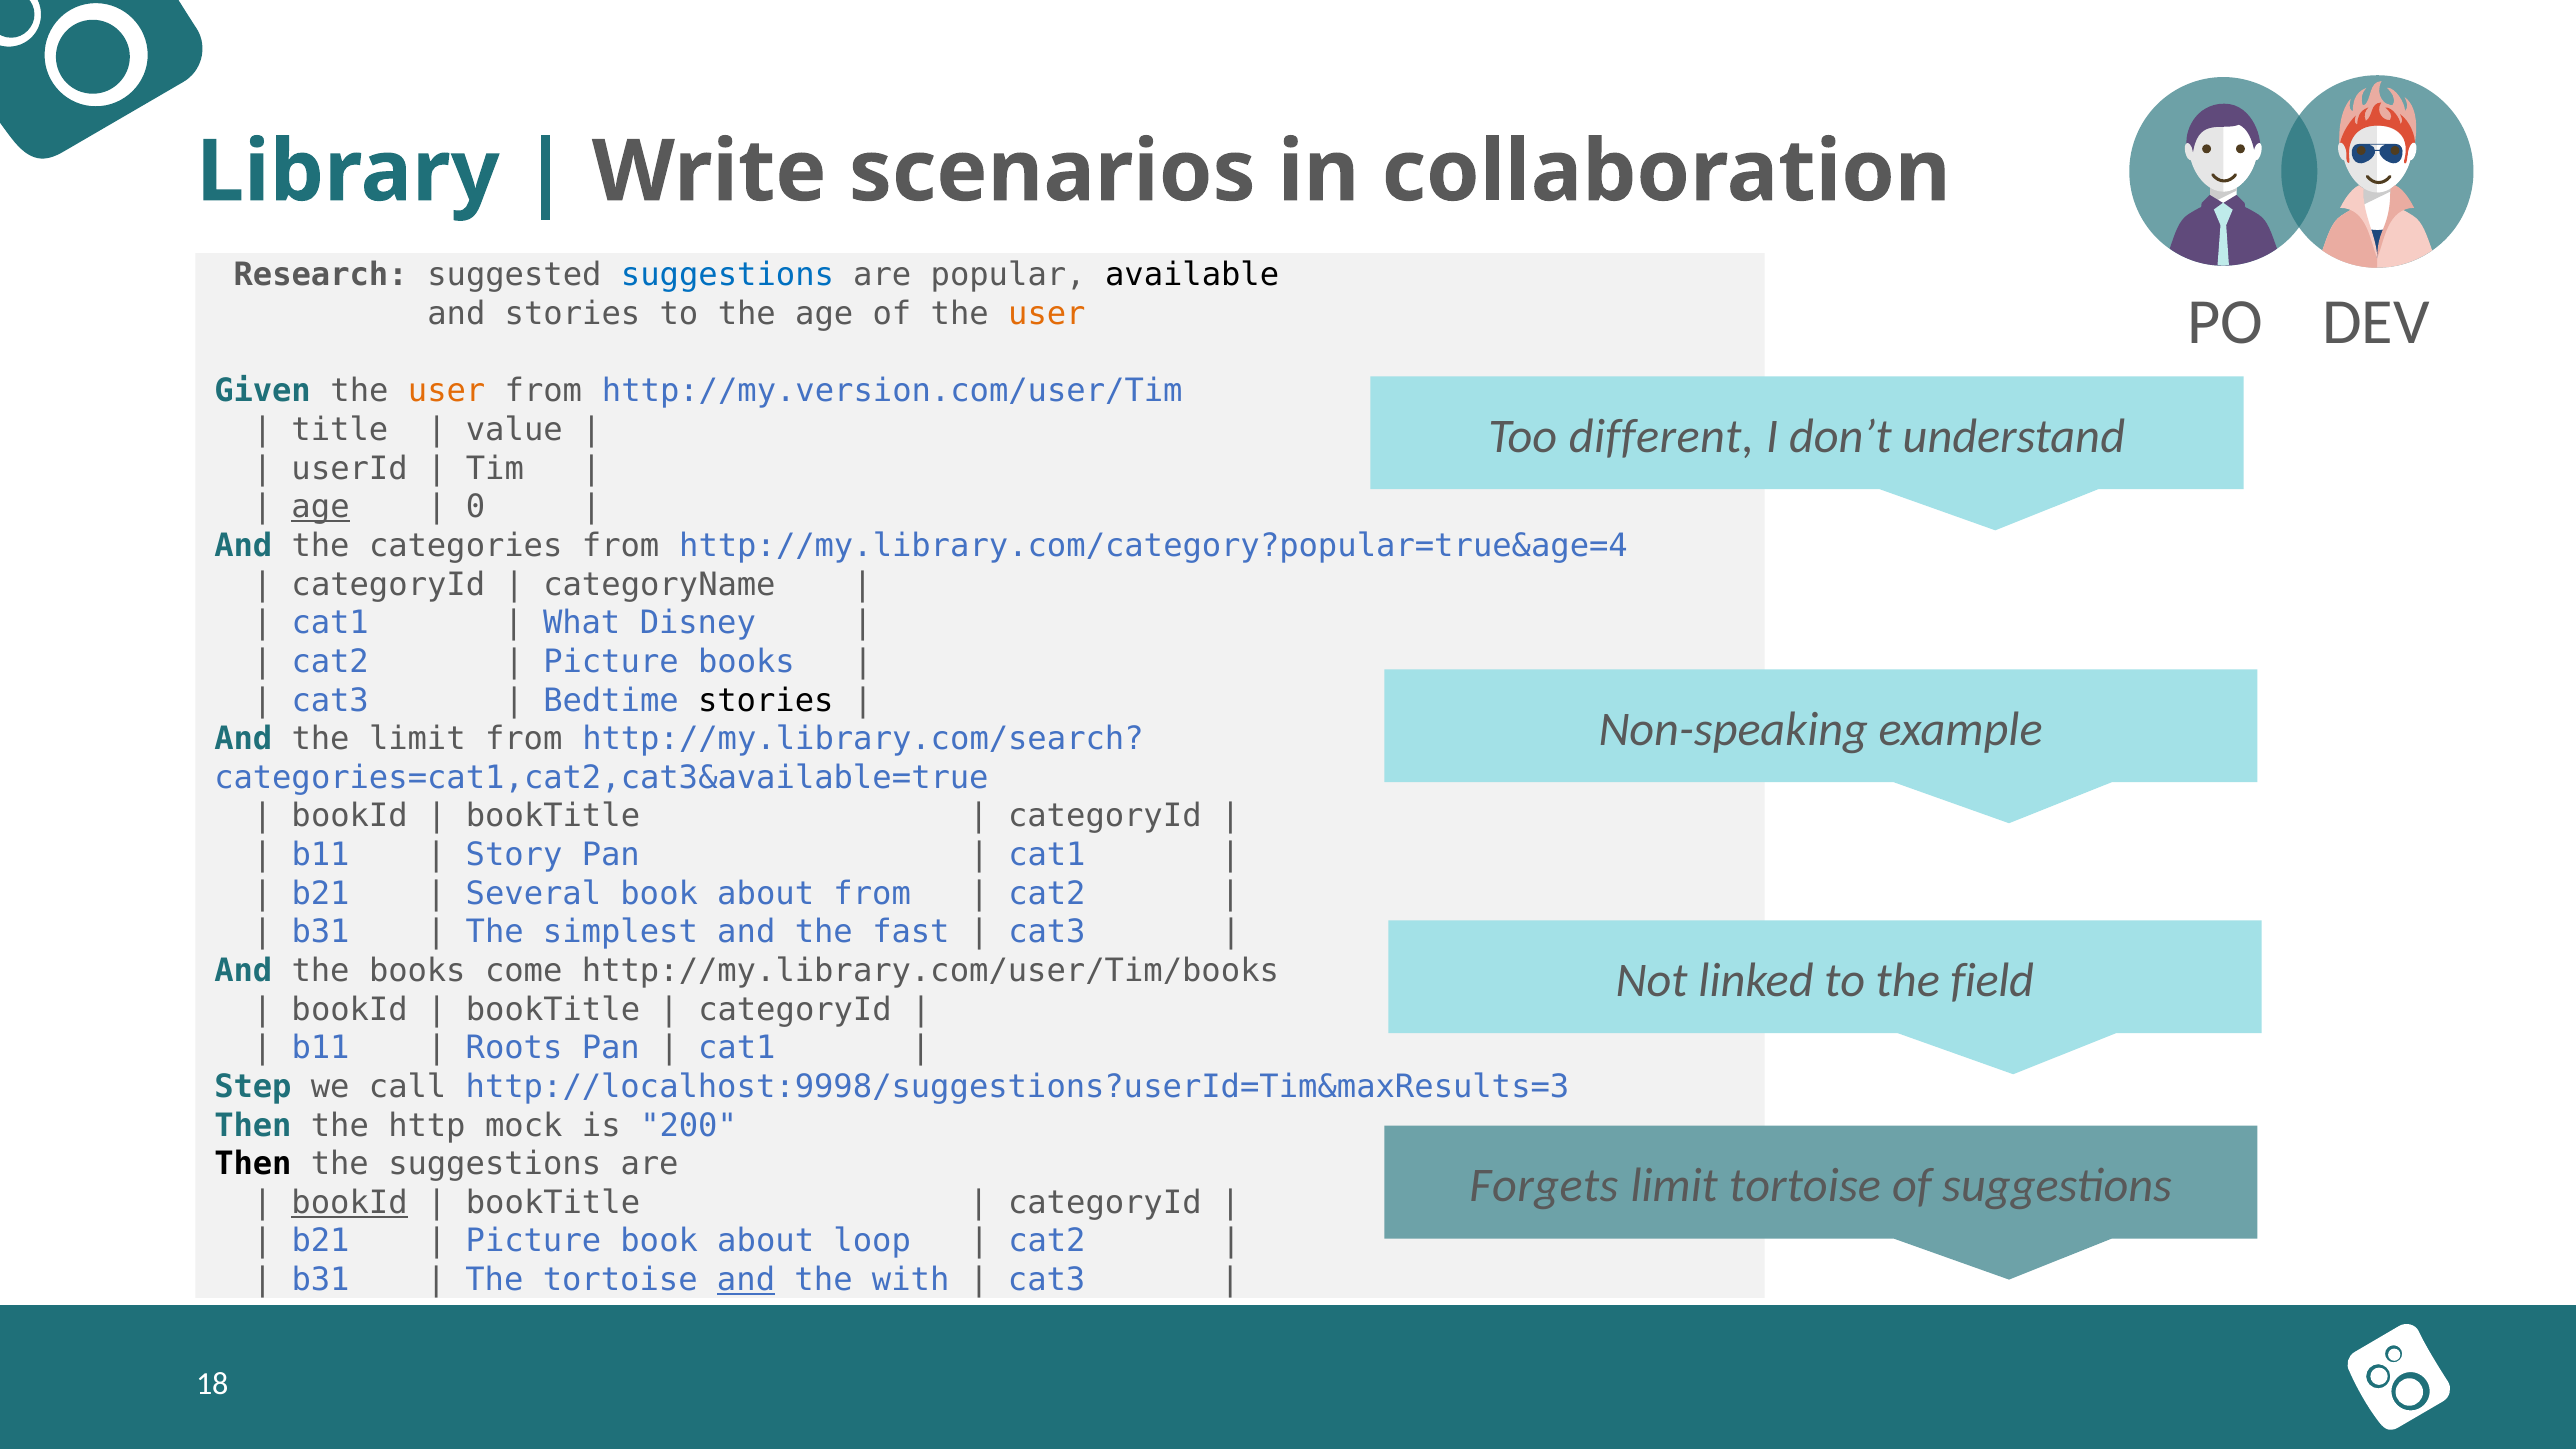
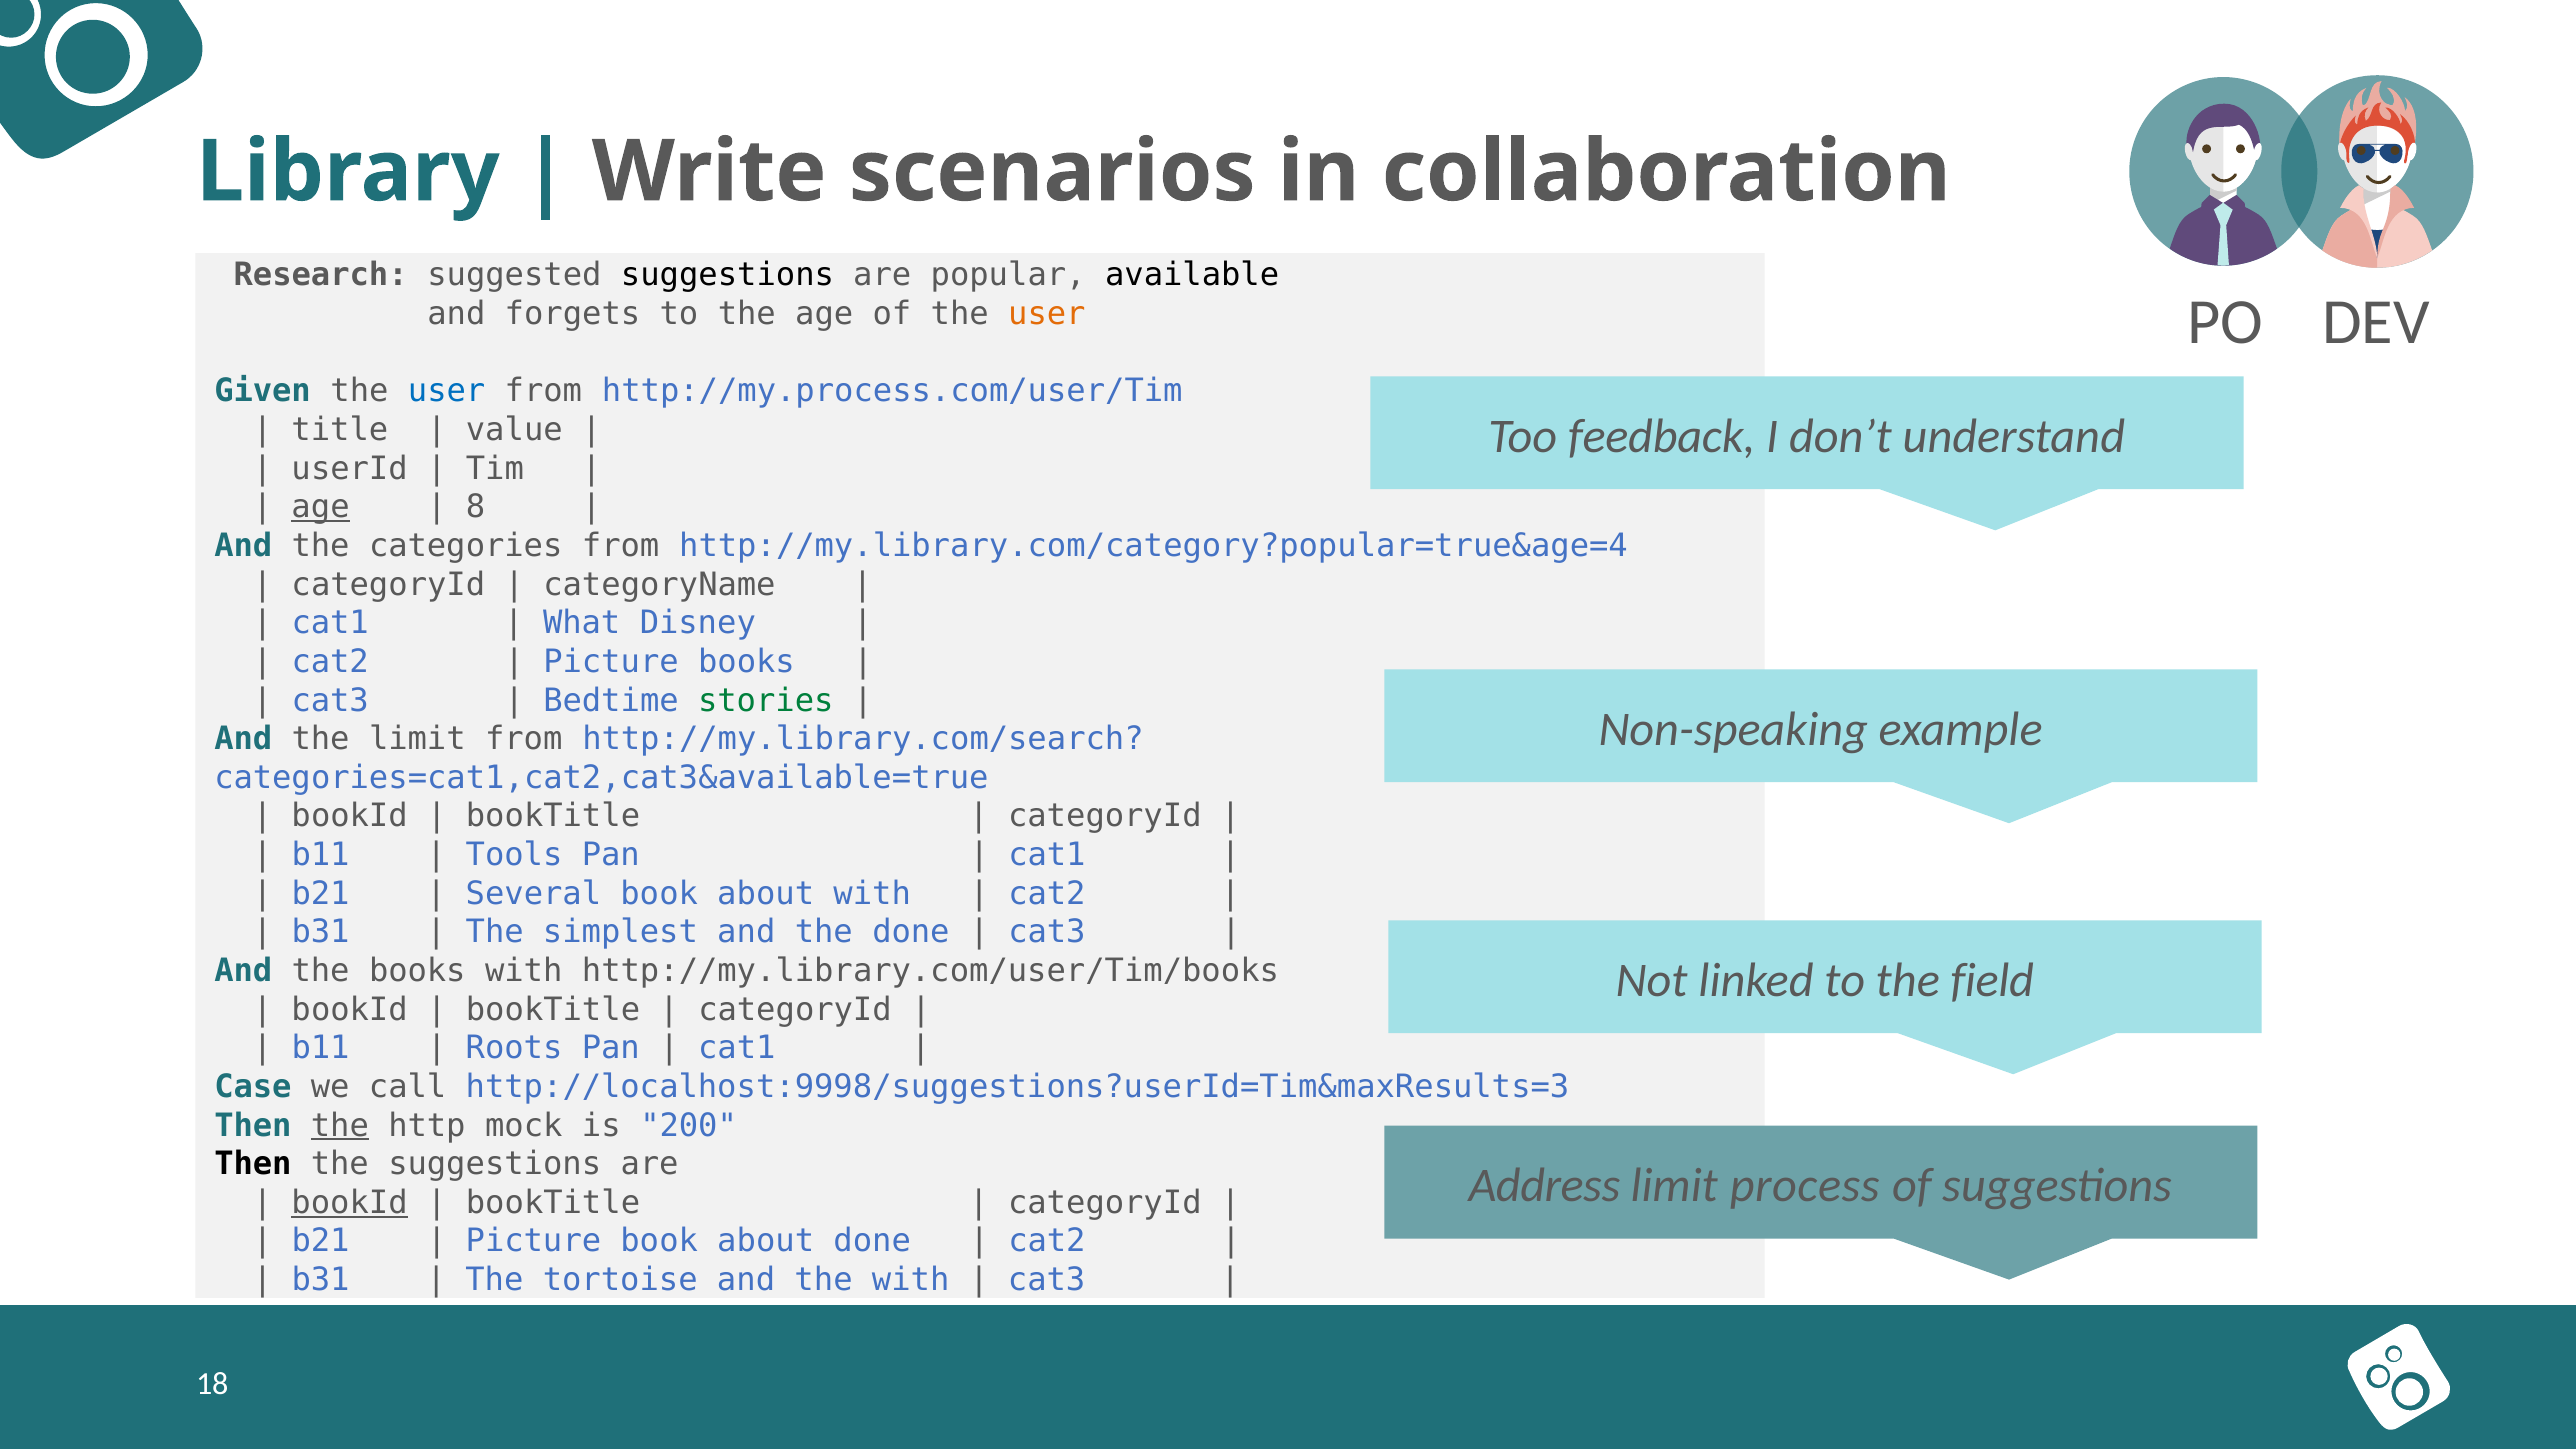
suggestions colour: blue -> black (727, 275)
and stories: stories -> forgets (572, 314)
user colour: orange -> blue (447, 391)
http://my.version.com/user/Tim: http://my.version.com/user/Tim -> http://my.process.com/user/Tim (892, 391)
different: different -> feedback (1662, 436)
0: 0 -> 8 (475, 507)
stories colour: black -> green (766, 700)
Story: Story -> Tools (514, 855)
about from: from -> with (872, 894)
the fast: fast -> done (911, 932)
books come: come -> with (524, 971)
Step: Step -> Case (253, 1087)
the underline: none -> present (340, 1125)
Forgets: Forgets -> Address (1544, 1185)
limit tortoise: tortoise -> process (1805, 1185)
about loop: loop -> done (872, 1241)
and underline: present -> none (746, 1280)
